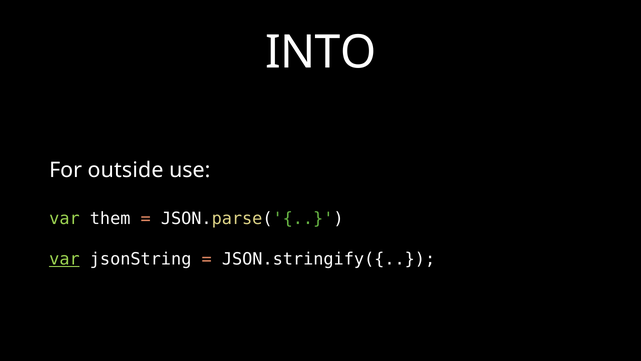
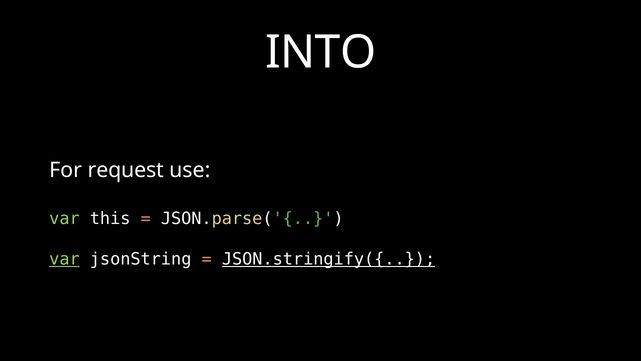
outside: outside -> request (126, 170)
them: them -> this (110, 218)
JSON.stringify({ underline: none -> present (329, 259)
